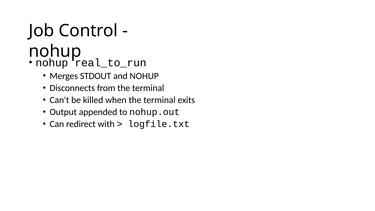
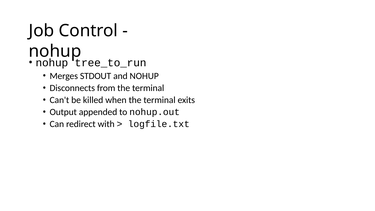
real_to_run: real_to_run -> tree_to_run (111, 63)
